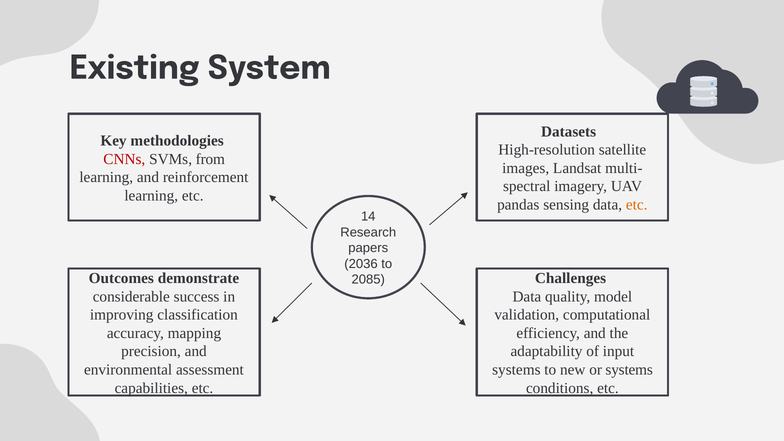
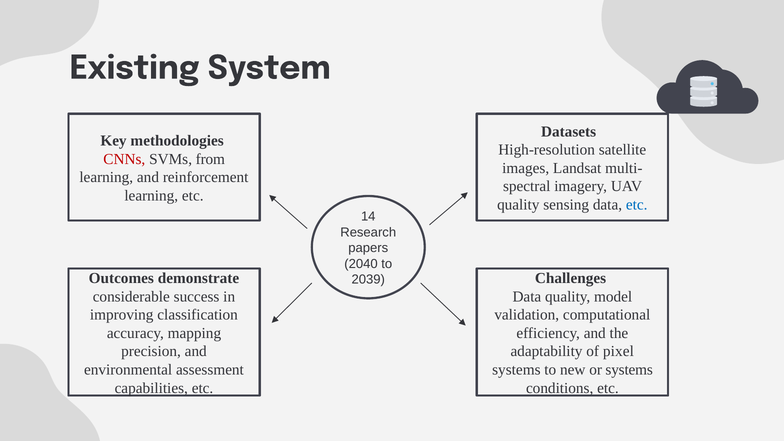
pandas: pandas -> quality (518, 205)
etc colour: orange -> blue (637, 205)
2036: 2036 -> 2040 (361, 264)
2085: 2085 -> 2039 (368, 279)
input: input -> pixel (618, 351)
